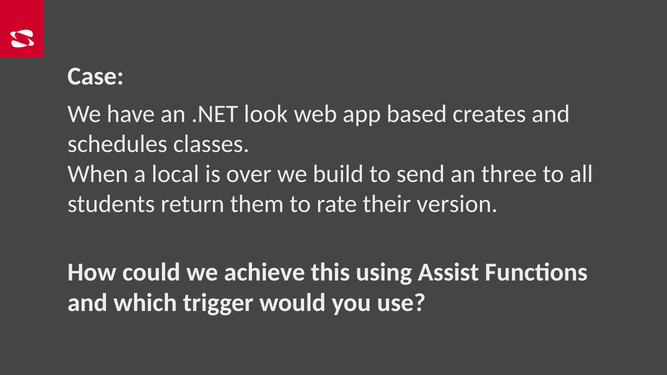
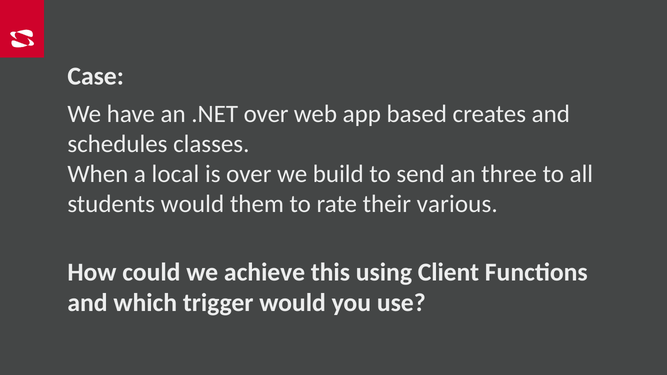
.NET look: look -> over (266, 114)
students return: return -> would (192, 204)
version: version -> various (457, 204)
Assist: Assist -> Client (448, 272)
